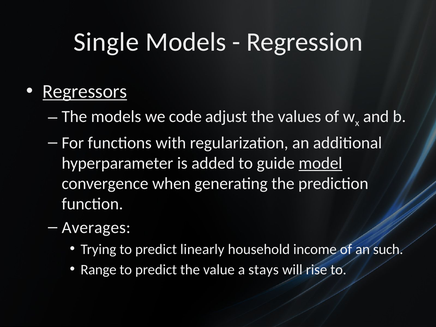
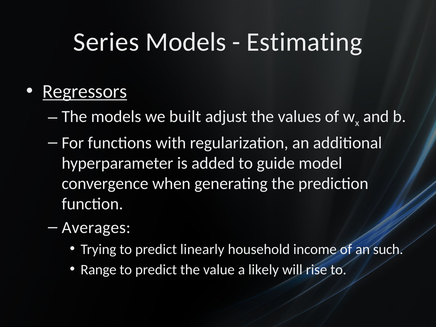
Single: Single -> Series (106, 42)
Regression: Regression -> Estimating (304, 42)
code: code -> built (185, 116)
model underline: present -> none (320, 163)
stays: stays -> likely (264, 270)
